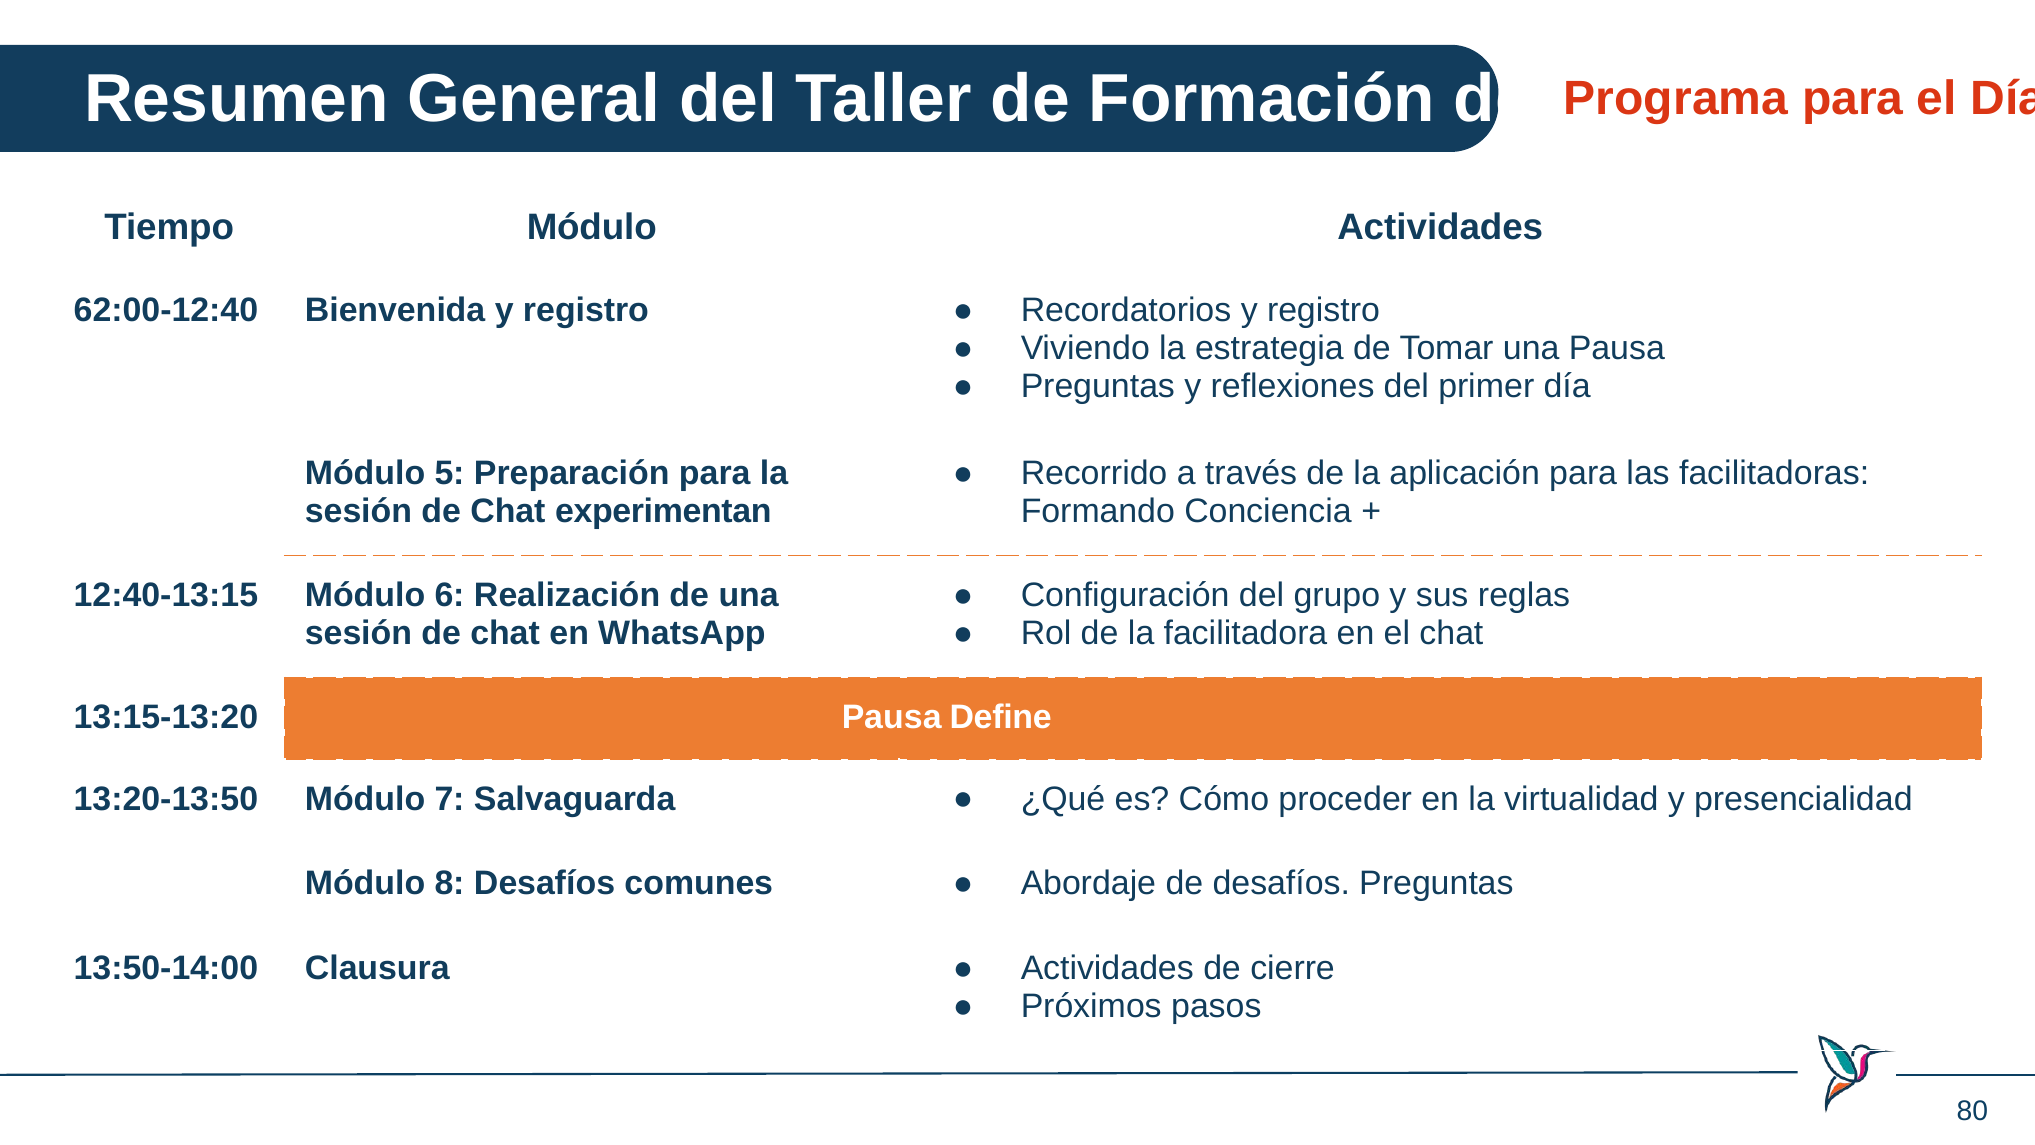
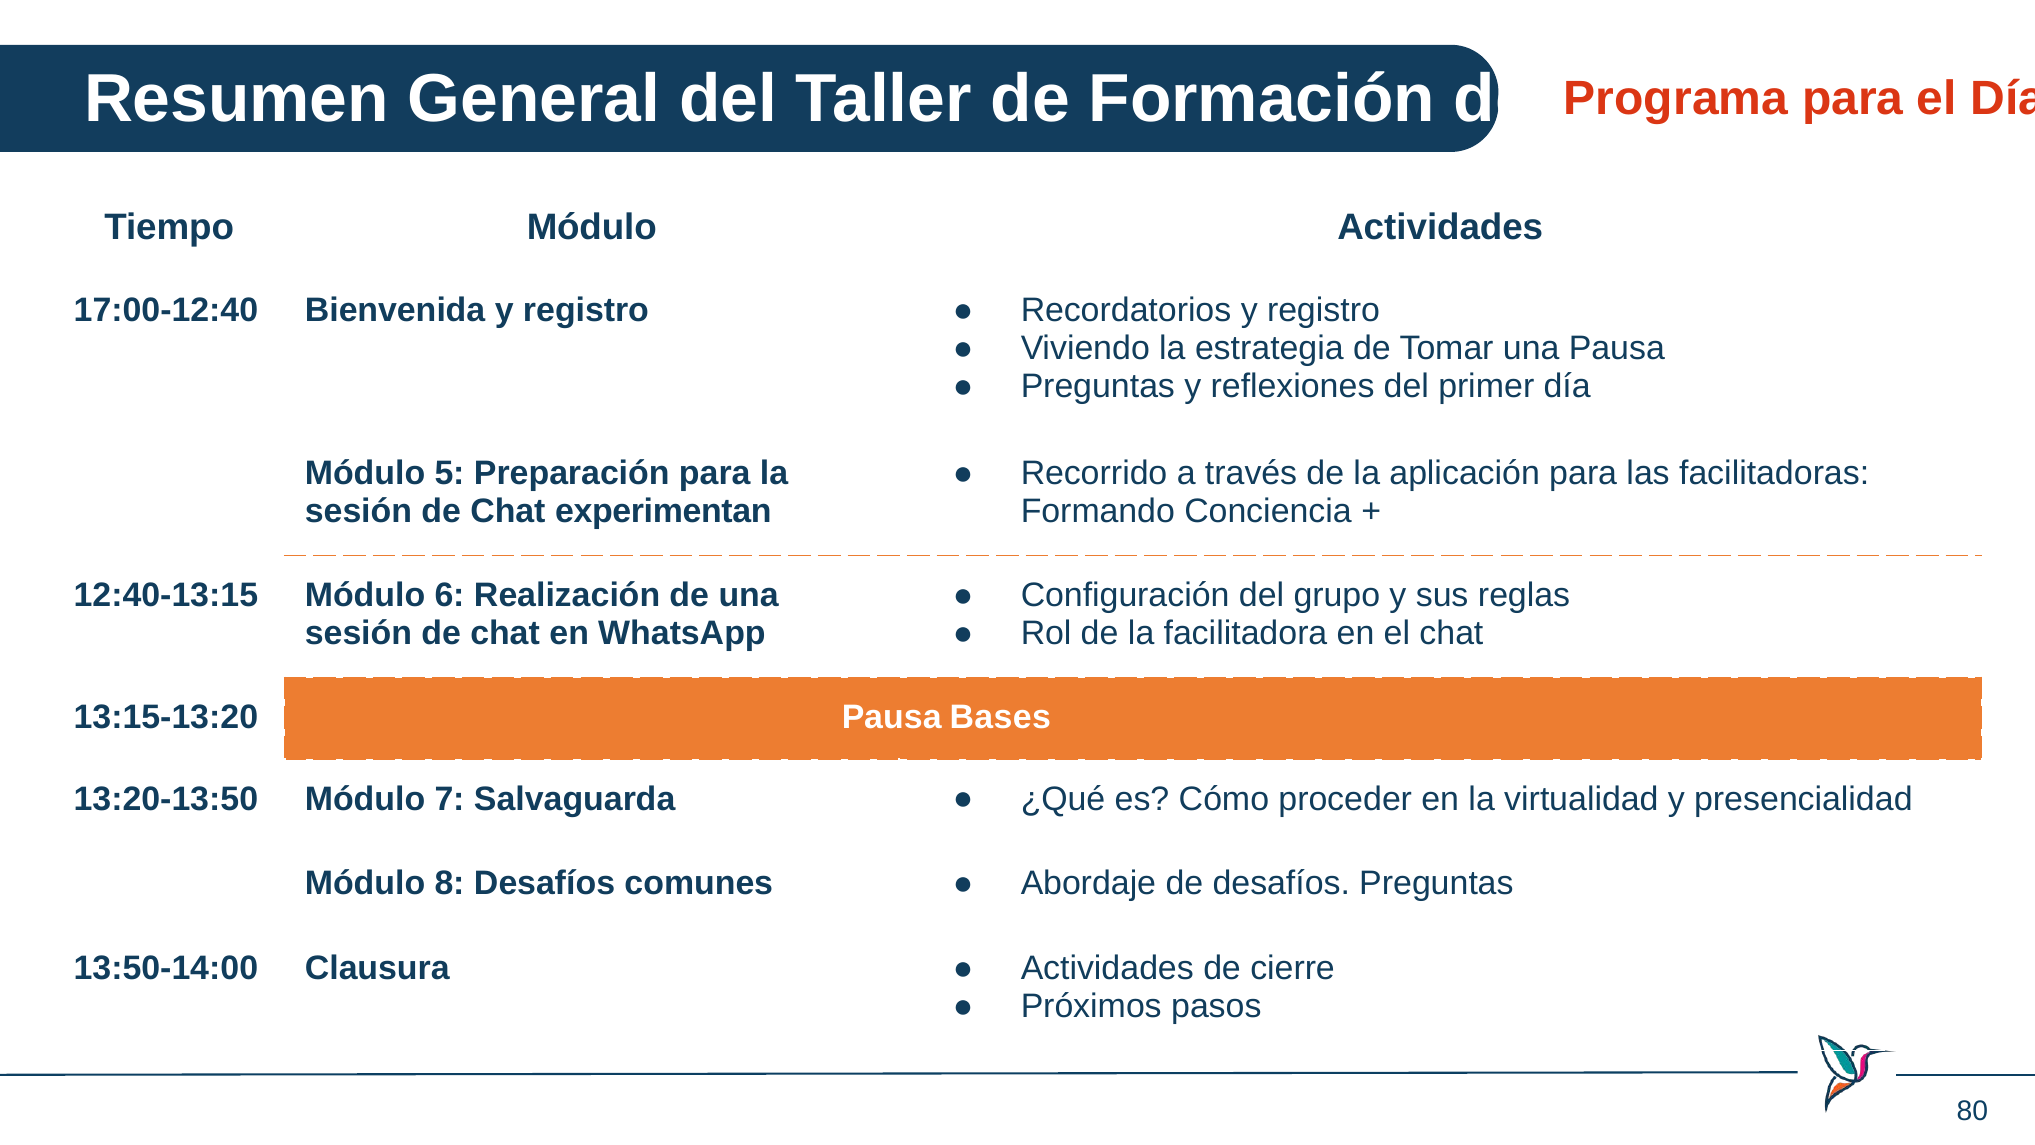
62:00-12:40: 62:00-12:40 -> 17:00-12:40 (166, 311)
Define: Define -> Bases (1000, 717)
